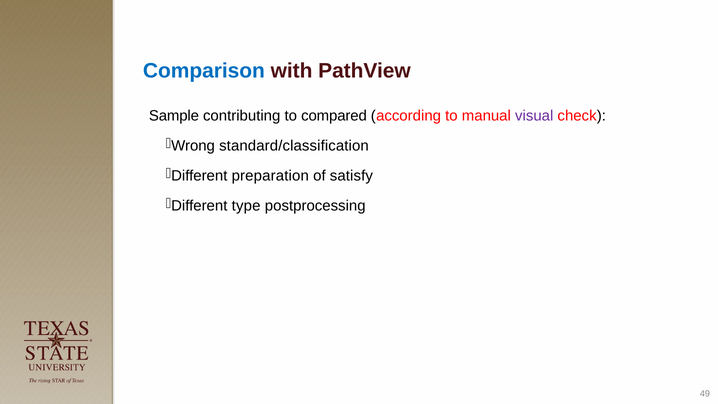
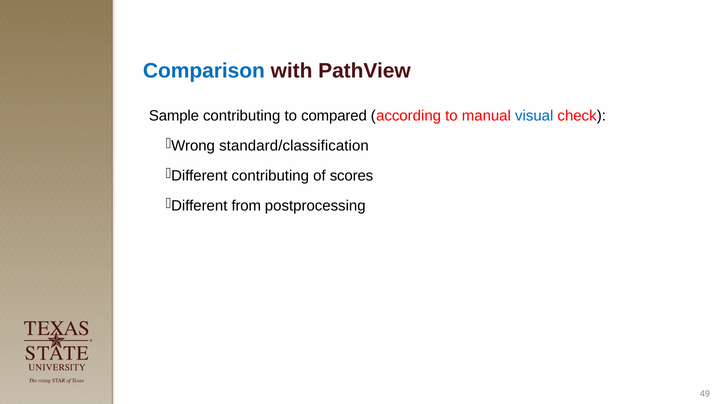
visual colour: purple -> blue (534, 116)
Different preparation: preparation -> contributing (270, 176)
satisfy: satisfy -> scores (351, 176)
type: type -> from (246, 206)
